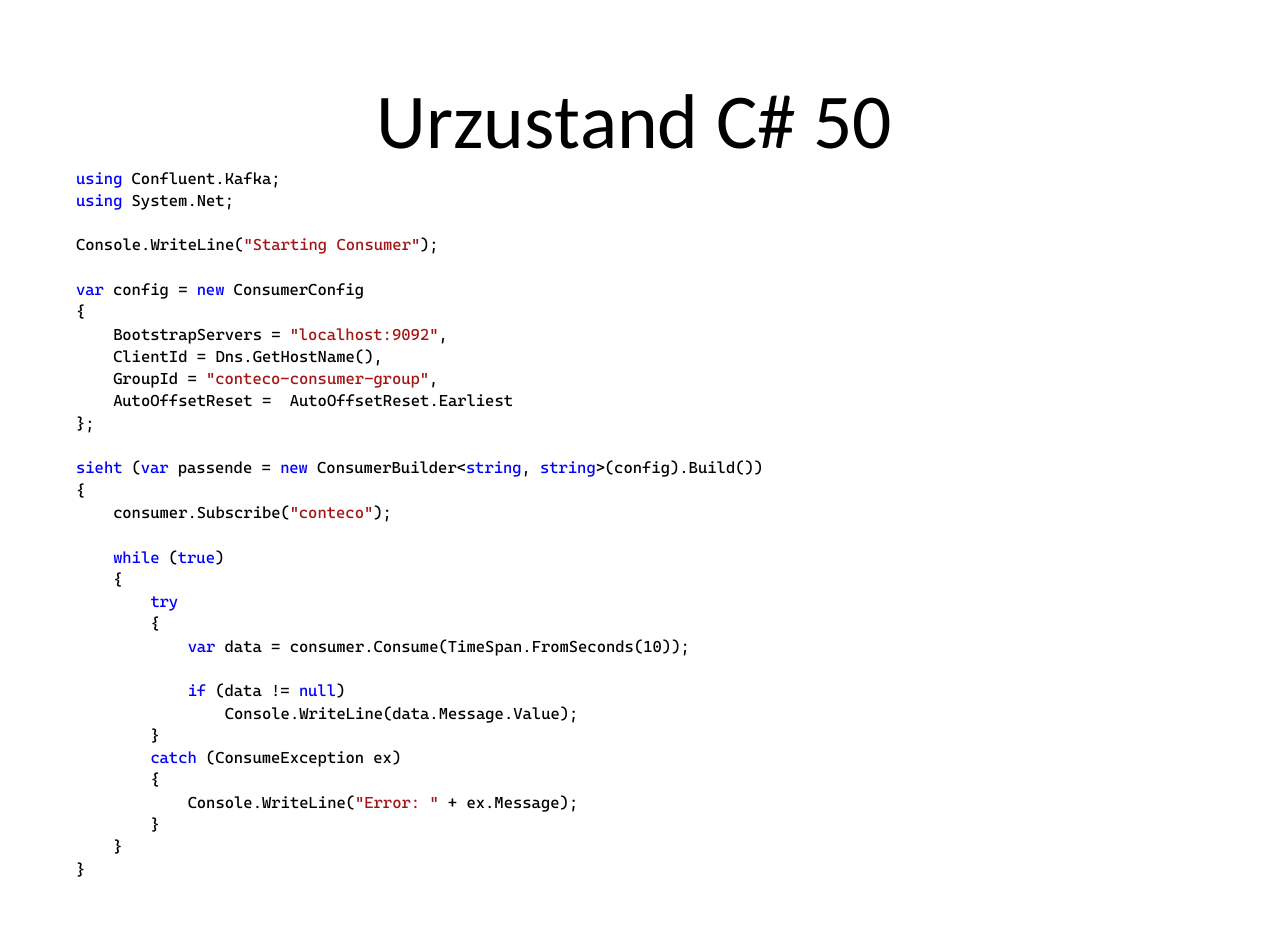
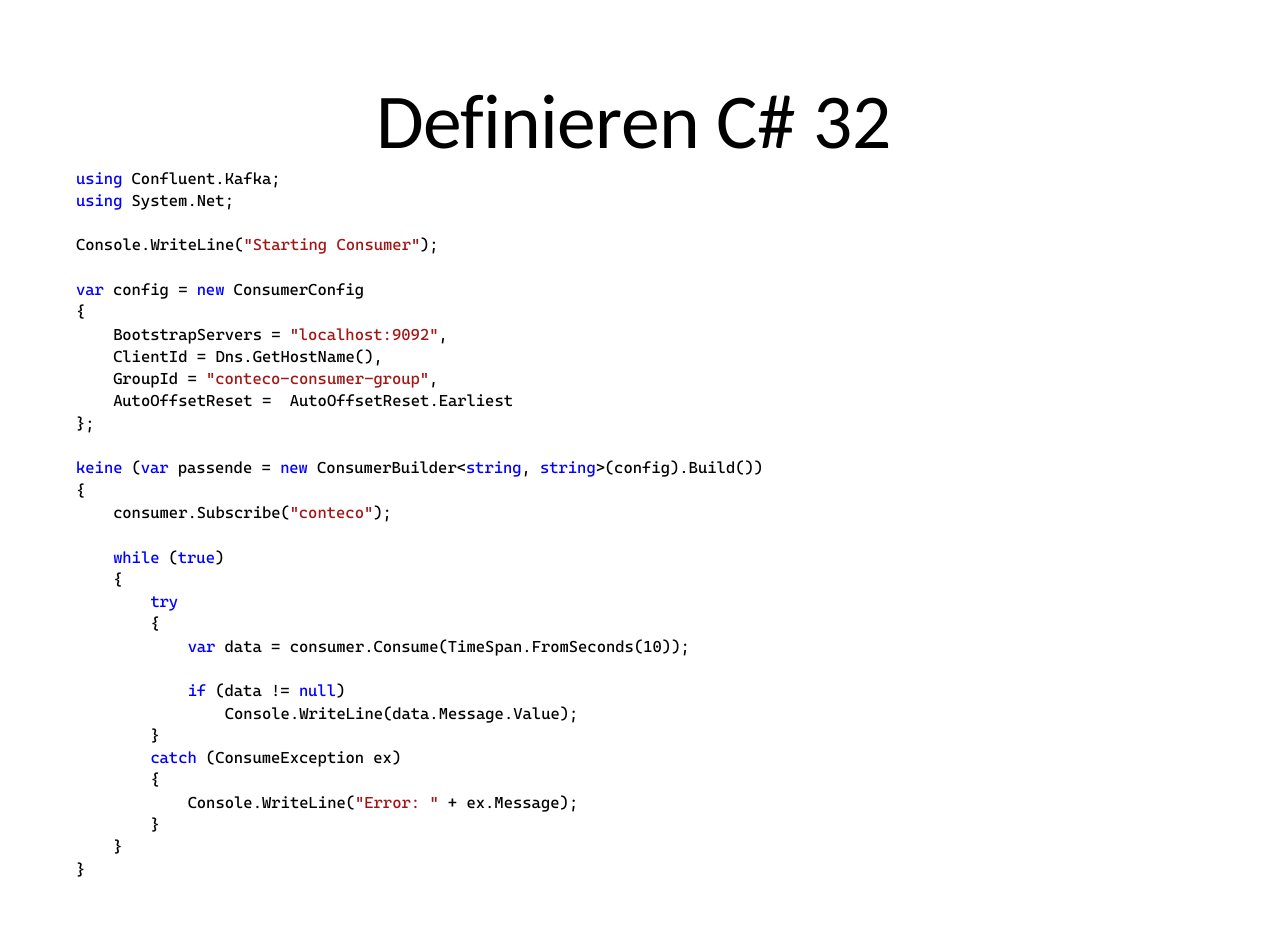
Urzustand: Urzustand -> Definieren (538, 123)
50: 50 -> 32 (853, 123)
sieht: sieht -> keine (99, 469)
